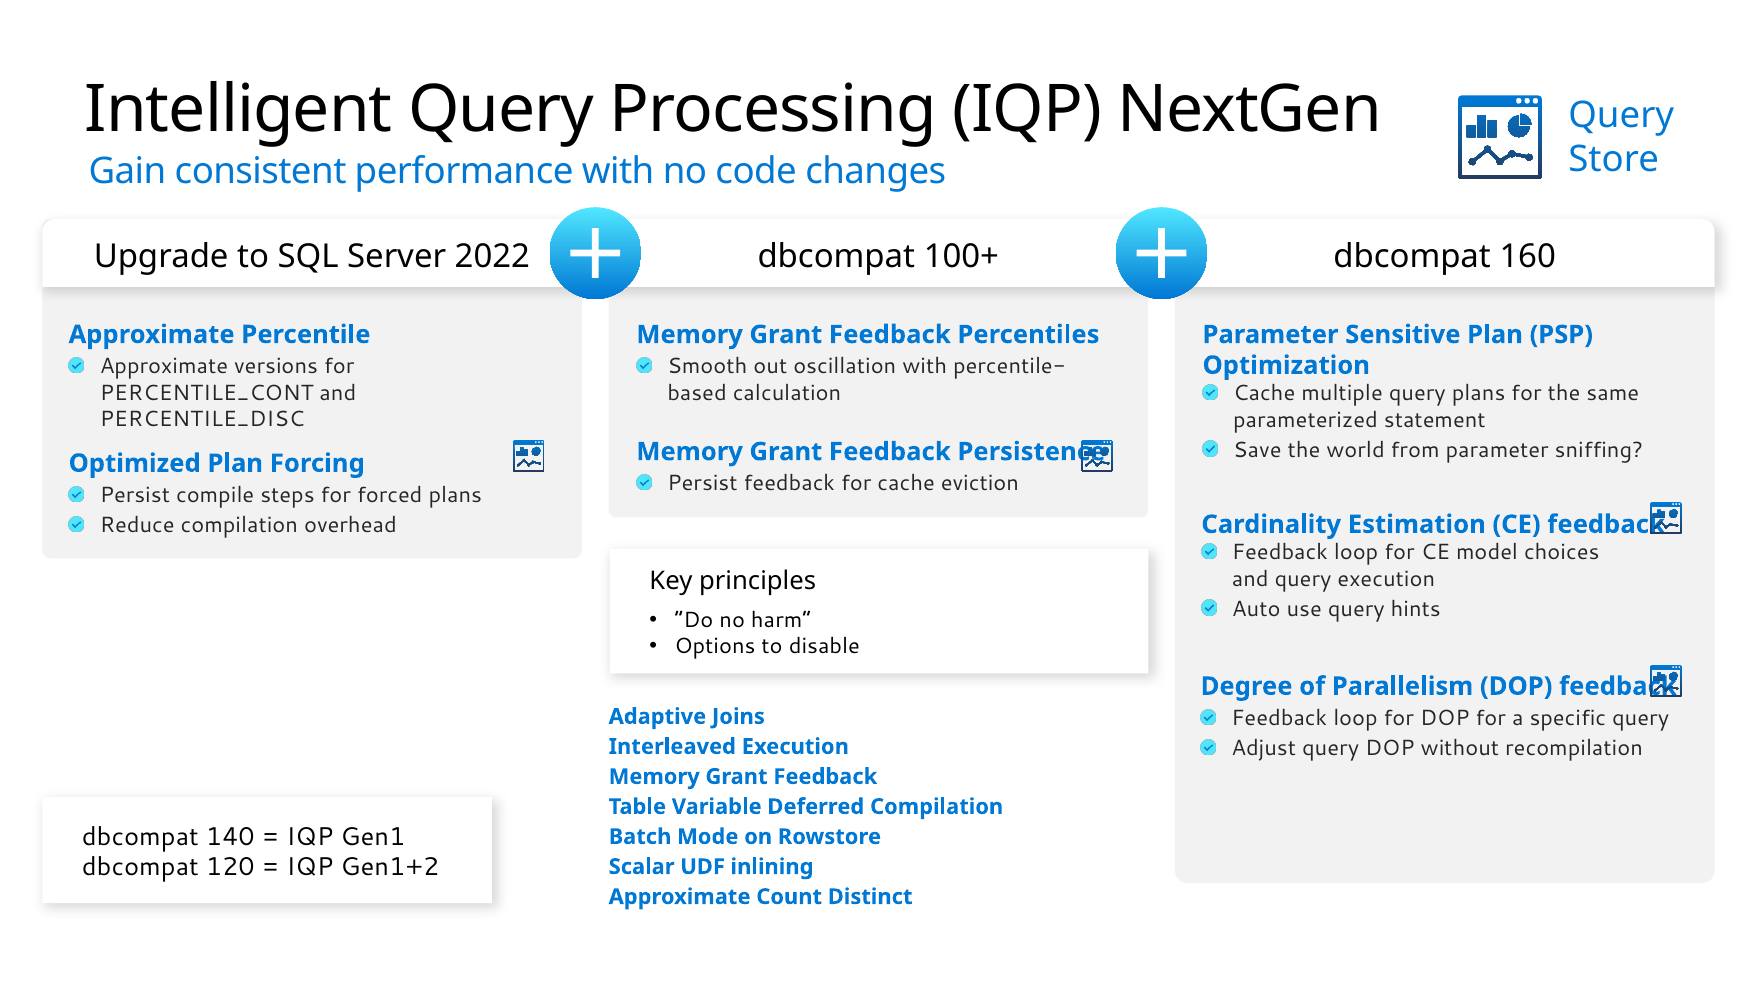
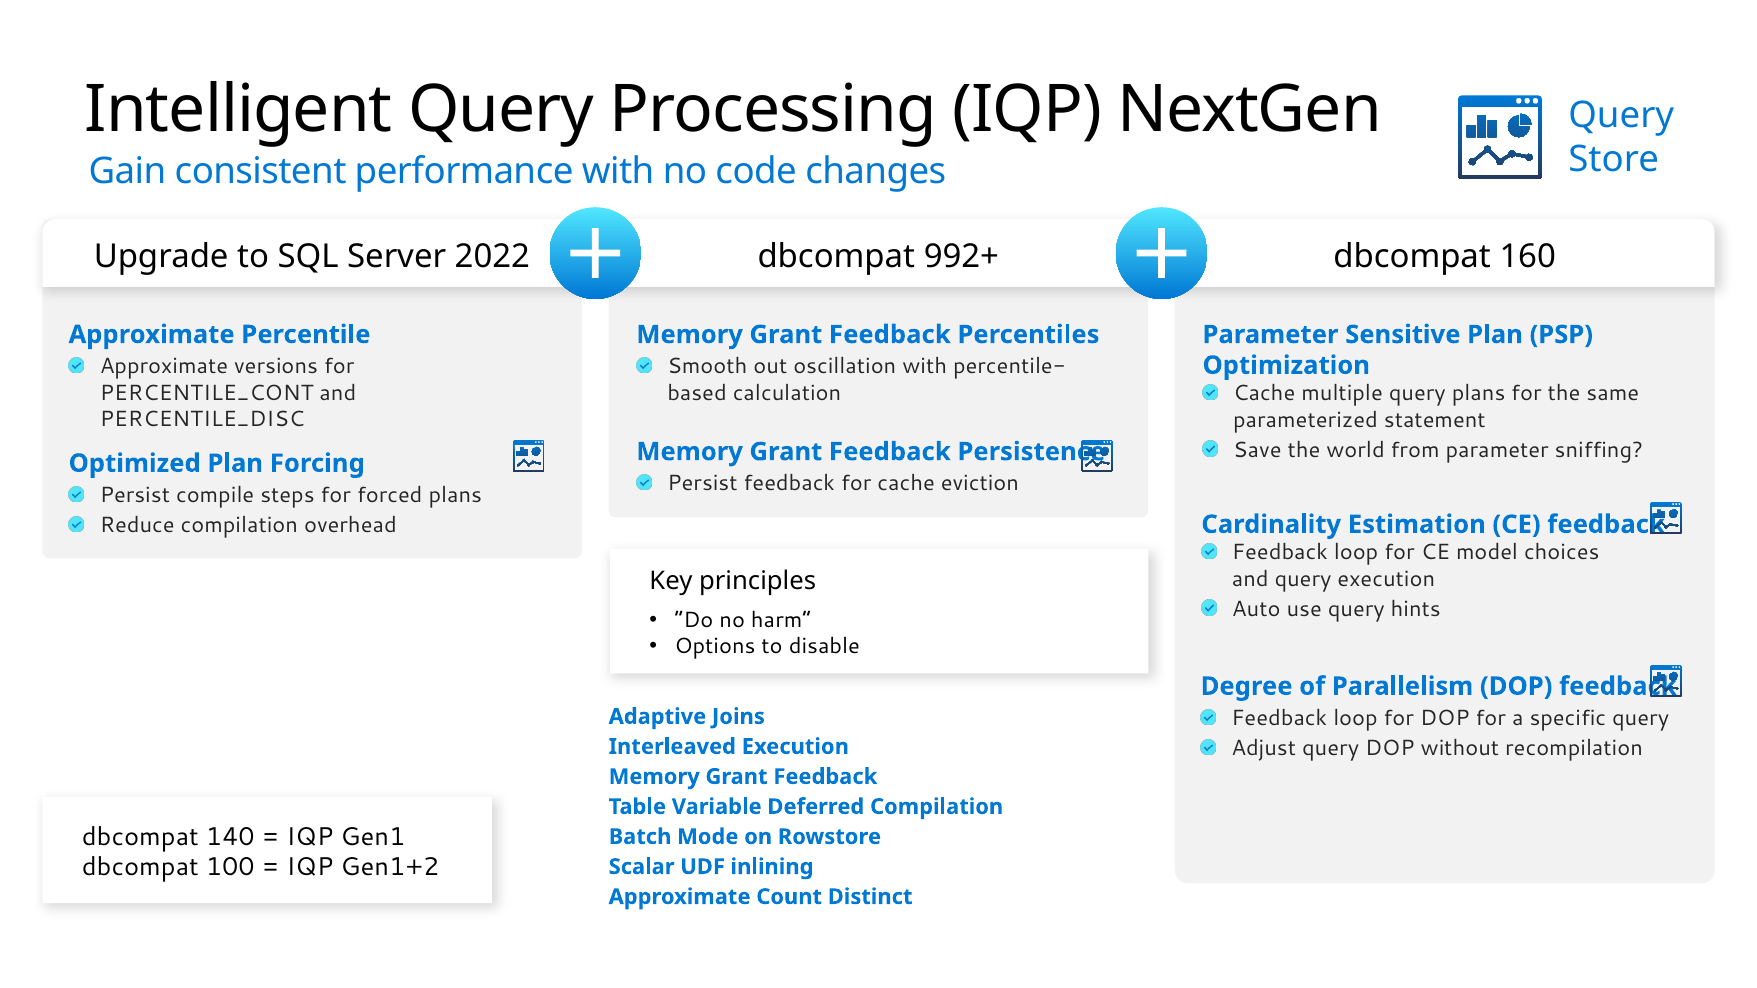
100+: 100+ -> 992+ (961, 257)
120: 120 -> 100 (230, 868)
